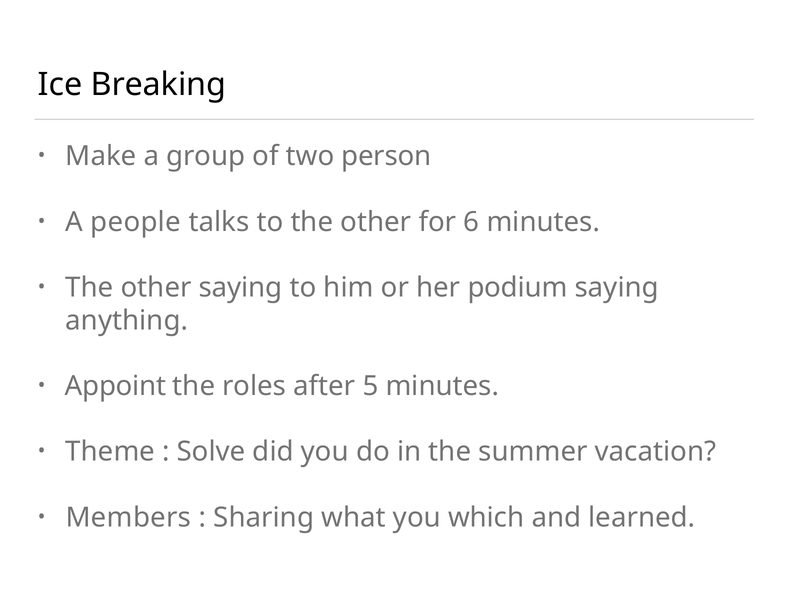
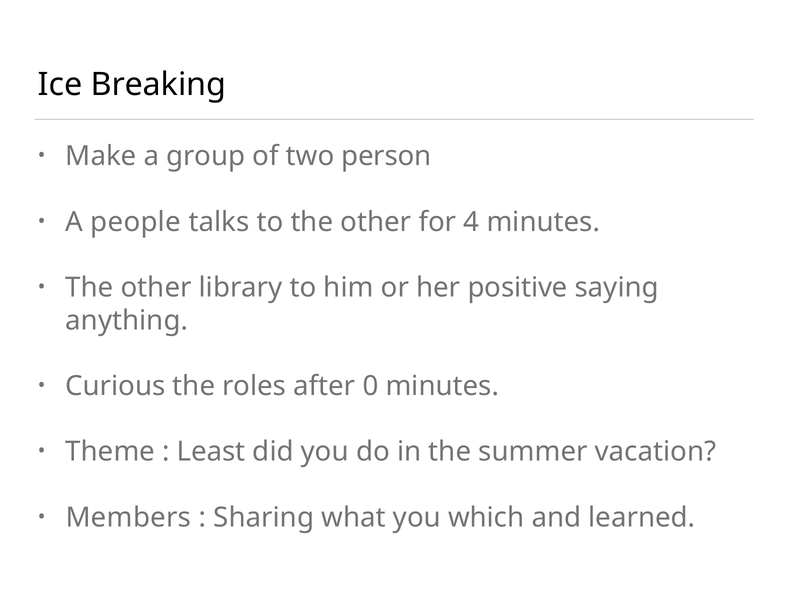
6: 6 -> 4 (471, 222)
other saying: saying -> library (241, 287)
podium: podium -> positive (518, 287)
Appoint: Appoint -> Curious (115, 386)
5: 5 -> 0 (370, 386)
Solve: Solve -> Least (211, 452)
